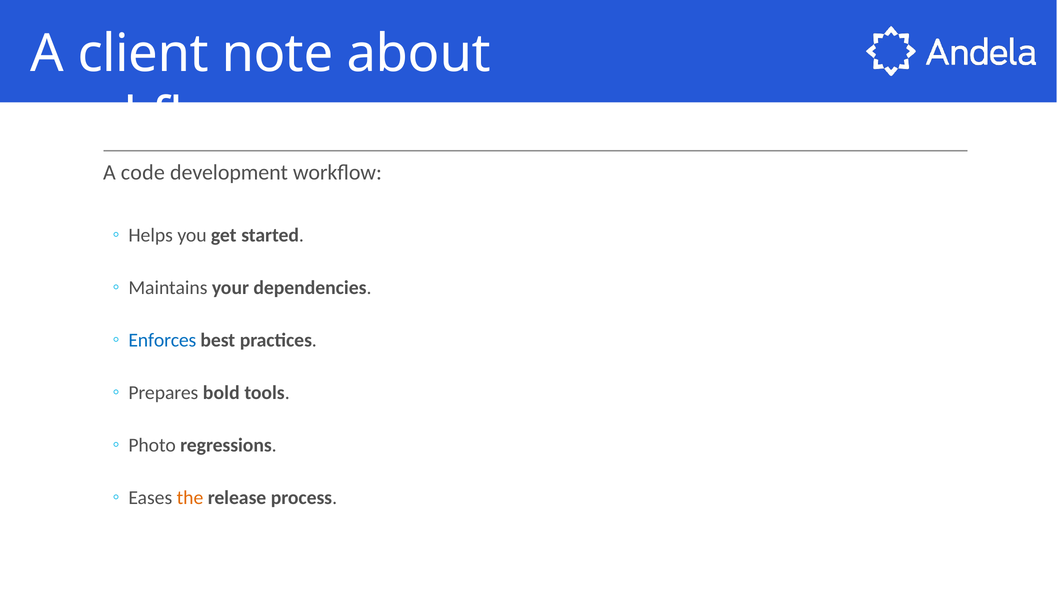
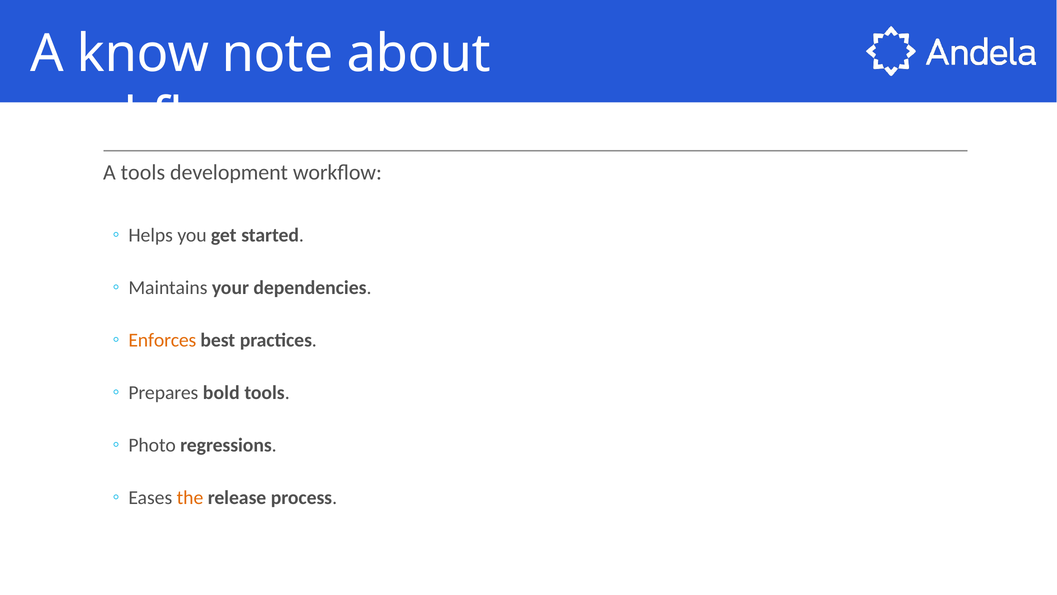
client: client -> know (143, 54)
A code: code -> tools (143, 172)
Enforces colour: blue -> orange (162, 340)
